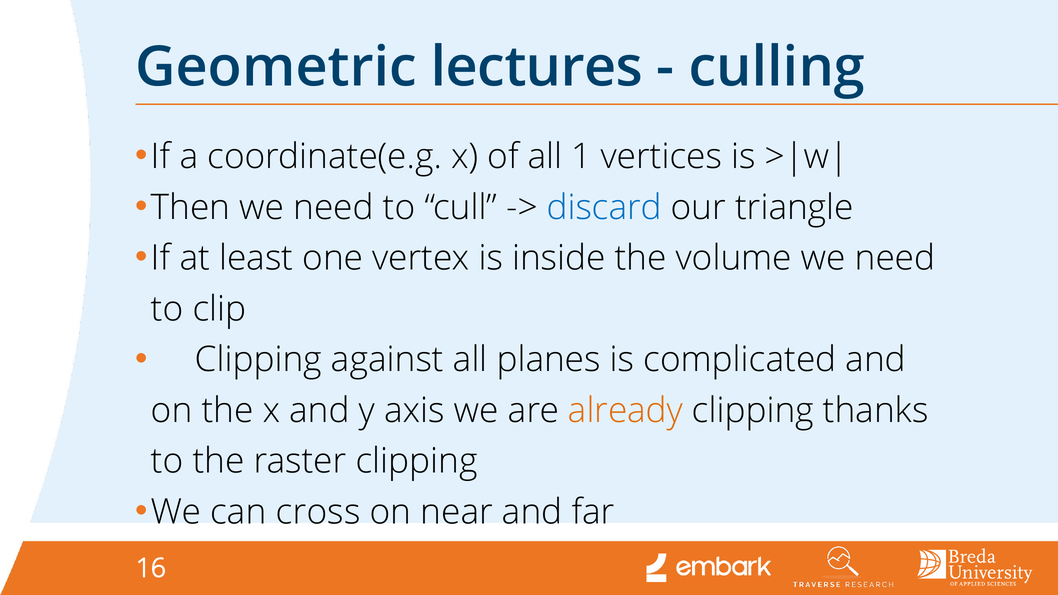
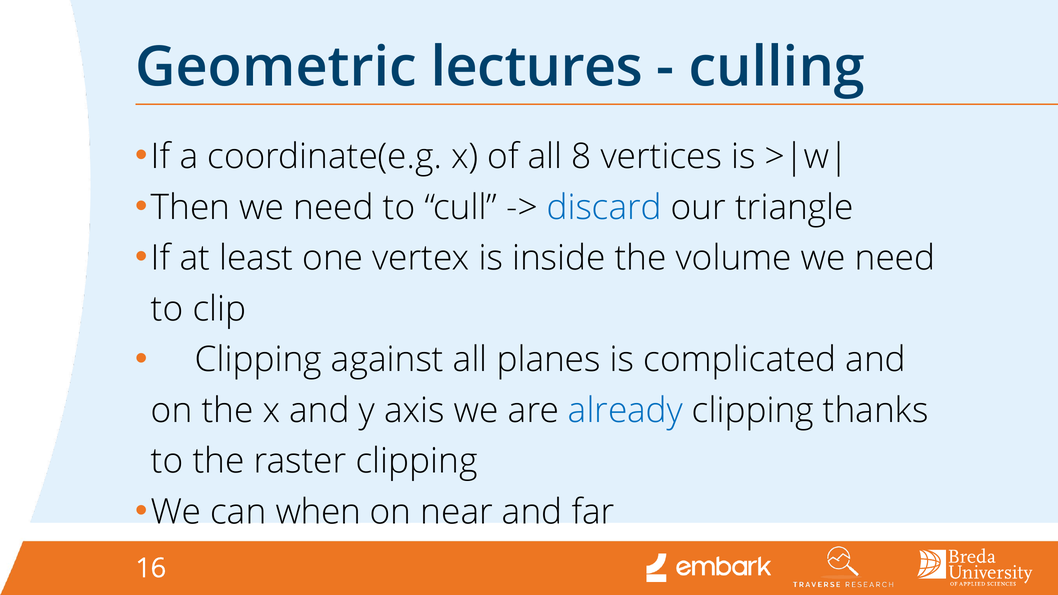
1: 1 -> 8 (582, 157)
already colour: orange -> blue (625, 411)
cross: cross -> when (318, 512)
